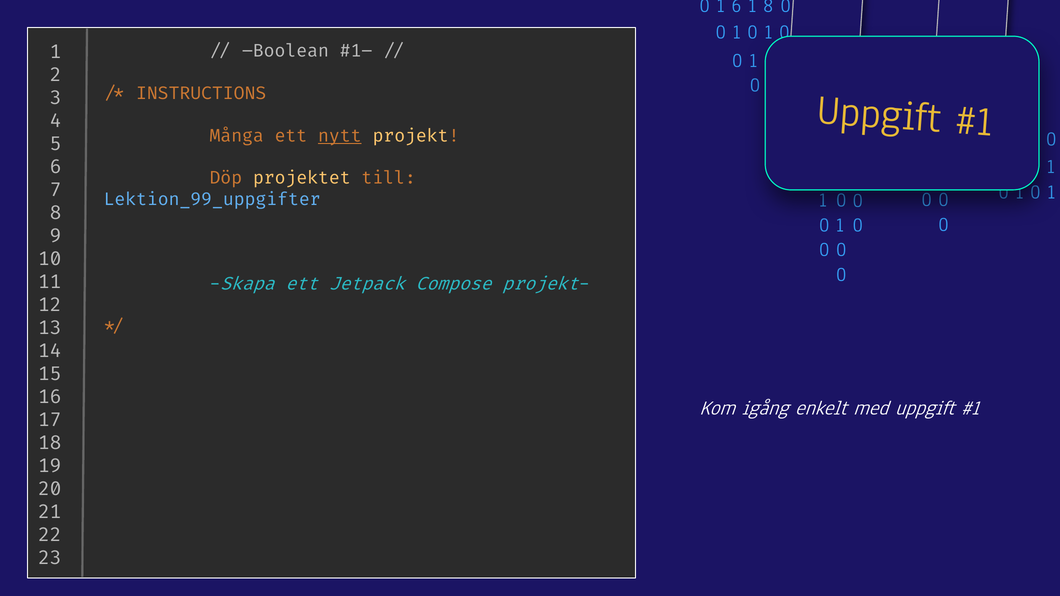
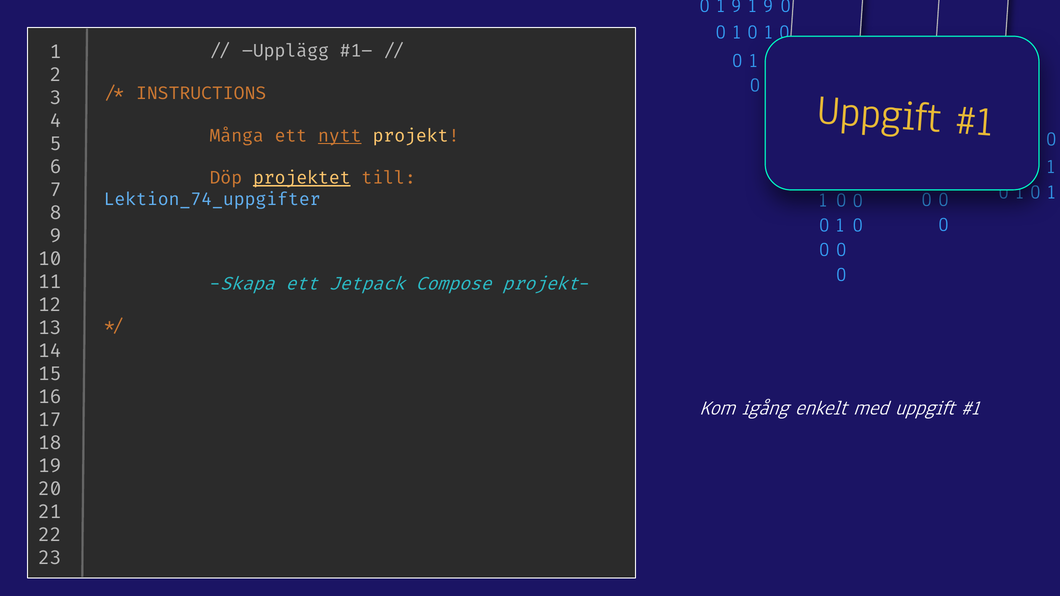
0 1 6: 6 -> 9 (736, 5)
8: 8 -> 9 (768, 5)
Boolean: Boolean -> Upplägg (285, 51)
projektet underline: none -> present (302, 178)
Lektion_99_uppgifter: Lektion_99_uppgifter -> Lektion_74_uppgifter (212, 199)
